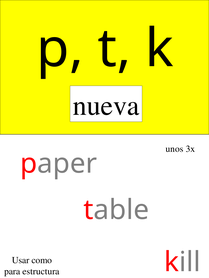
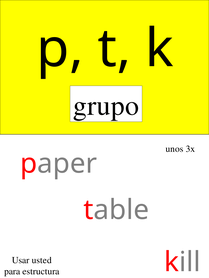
nueva: nueva -> grupo (106, 106)
como: como -> usted (42, 261)
